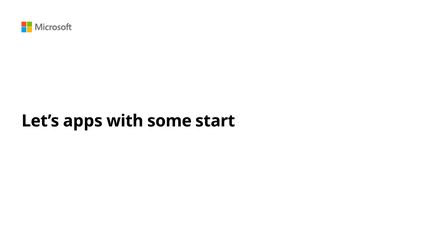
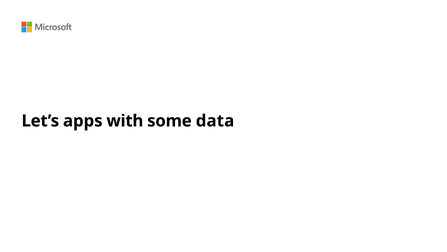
start: start -> data (215, 121)
